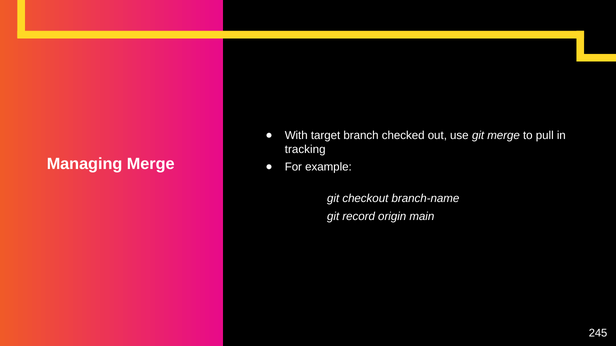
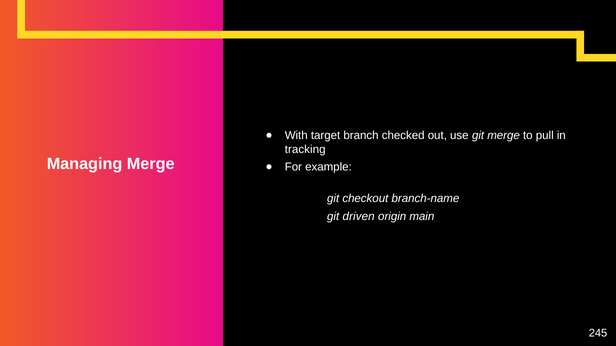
record: record -> driven (359, 217)
